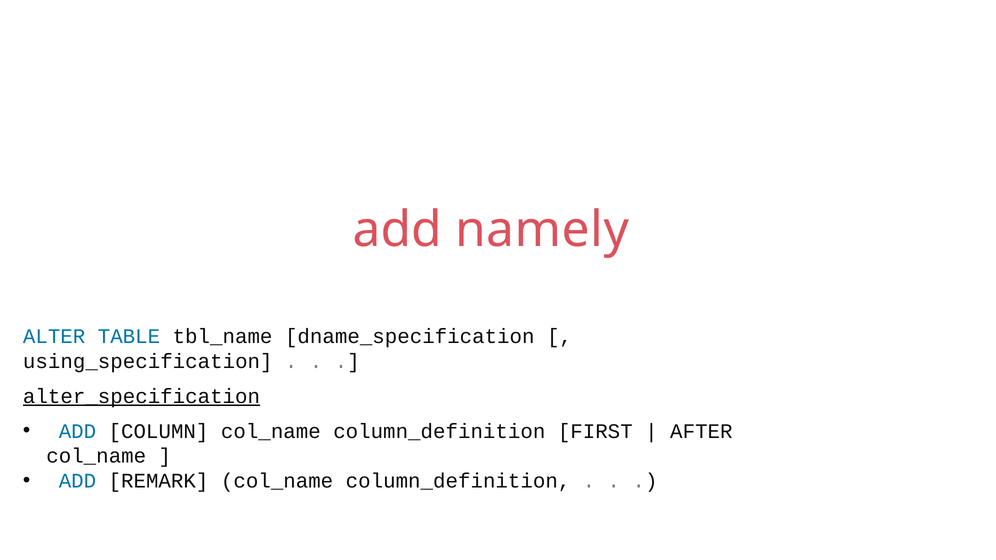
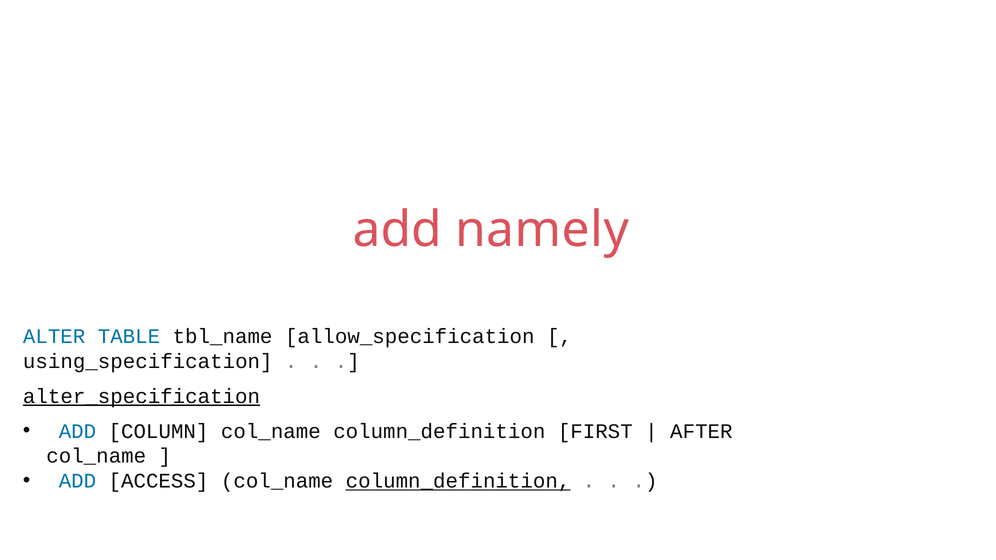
dname_specification: dname_specification -> allow_specification (410, 337)
REMARK: REMARK -> ACCESS (158, 481)
column_definition underline: none -> present (458, 481)
